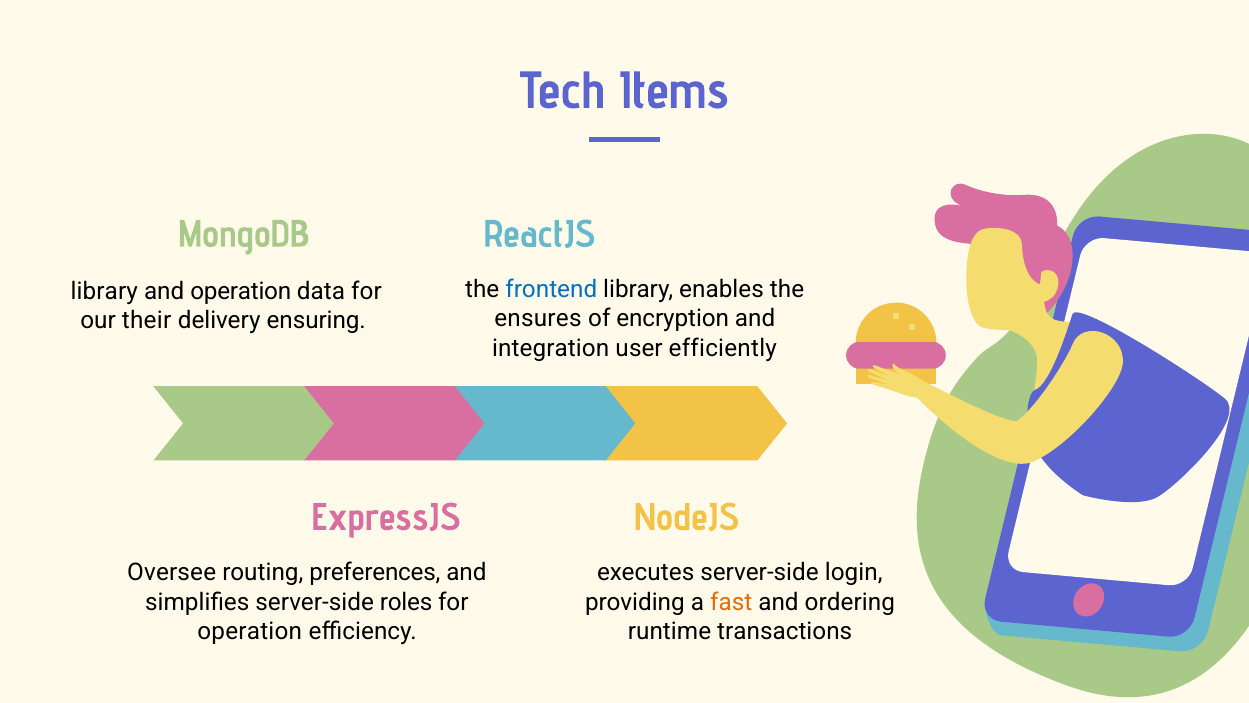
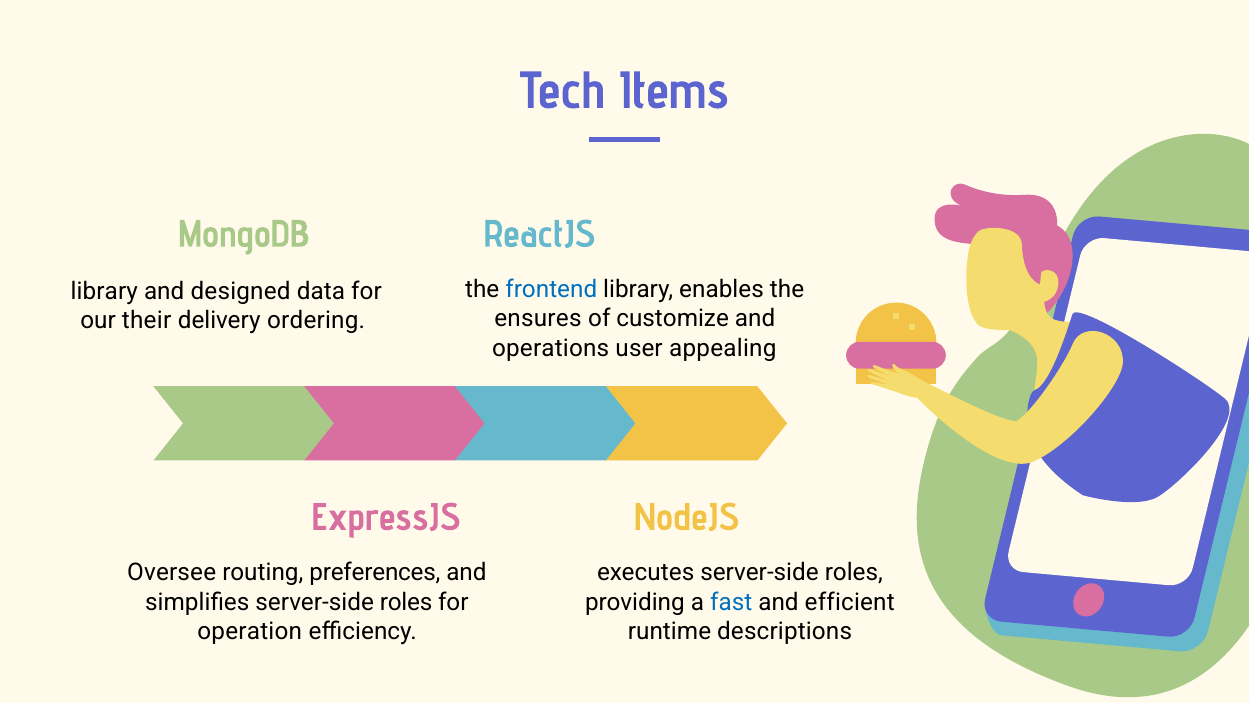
and operation: operation -> designed (241, 291)
encryption: encryption -> customize (673, 319)
ensuring: ensuring -> ordering (316, 321)
integration: integration -> operations (551, 348)
efficiently: efficiently -> appealing (723, 348)
executes server-side login: login -> roles (854, 573)
fast colour: orange -> blue (731, 602)
ordering: ordering -> efficient (850, 602)
transactions: transactions -> descriptions (785, 631)
